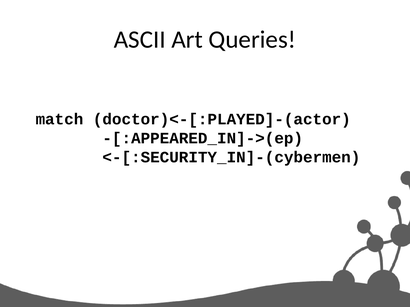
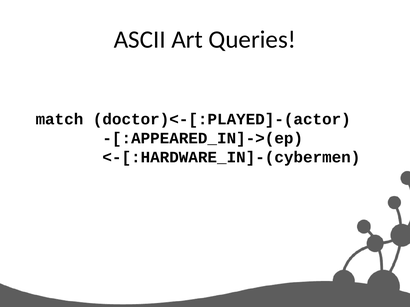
<-[:SECURITY_IN]-(cybermen: <-[:SECURITY_IN]-(cybermen -> <-[:HARDWARE_IN]-(cybermen (231, 158)
